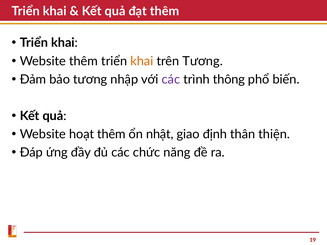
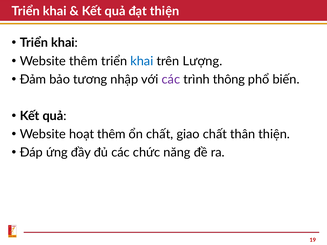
đạt thêm: thêm -> thiện (165, 11)
khai colour: orange -> blue (142, 61)
trên Tương: Tương -> Lượng (203, 61)
ổn nhật: nhật -> chất (160, 134)
giao định: định -> chất (215, 134)
